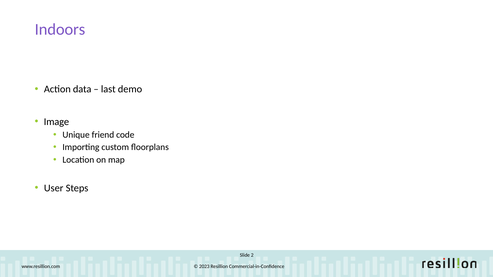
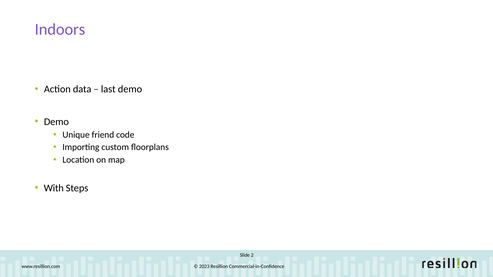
Image: Image -> Demo (56, 122)
User: User -> With (54, 188)
